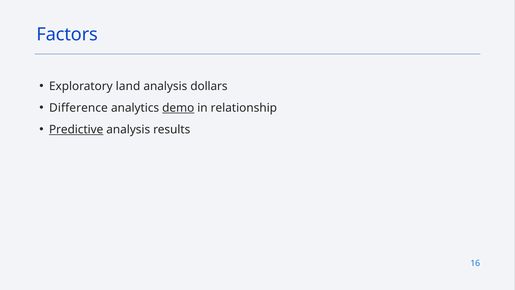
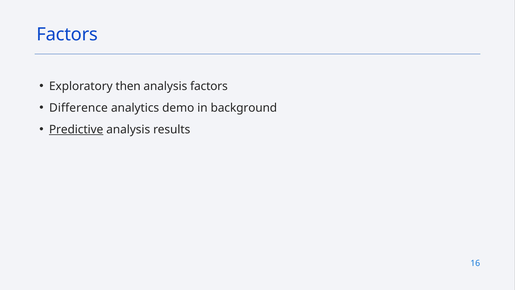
land: land -> then (128, 86)
analysis dollars: dollars -> factors (209, 86)
demo underline: present -> none (178, 108)
relationship: relationship -> background (244, 108)
